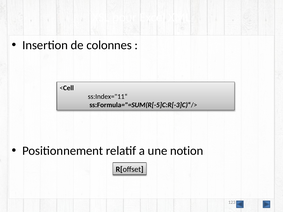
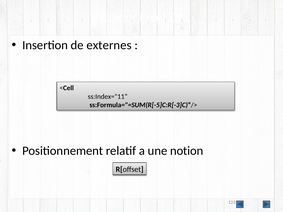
colonnes: colonnes -> externes (109, 45)
